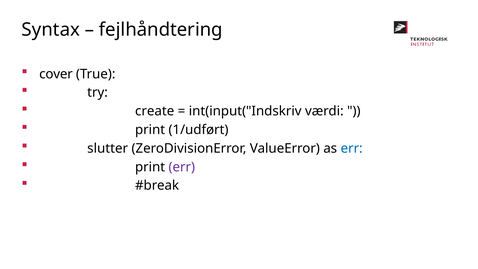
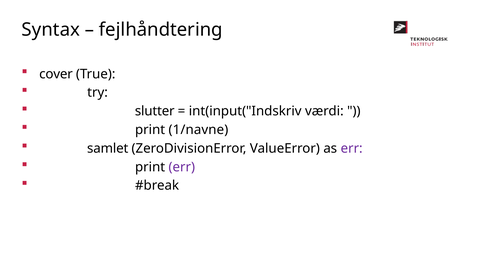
create: create -> slutter (155, 111)
1/udført: 1/udført -> 1/navne (198, 130)
slutter: slutter -> samlet (108, 148)
err colour: blue -> purple (352, 148)
